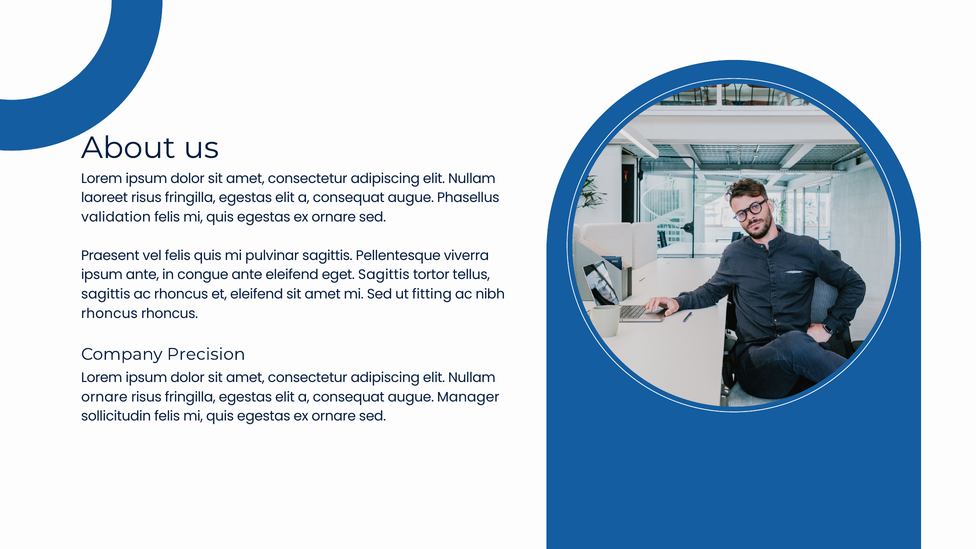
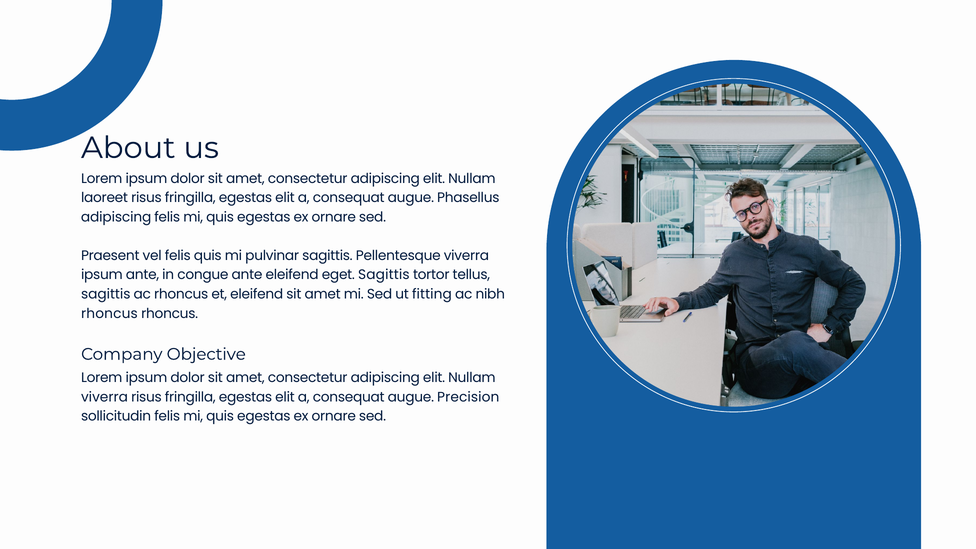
validation: validation -> adipiscing (116, 217)
Precision: Precision -> Objective (206, 354)
ornare: ornare -> viverra (105, 397)
Manager: Manager -> Precision (468, 397)
